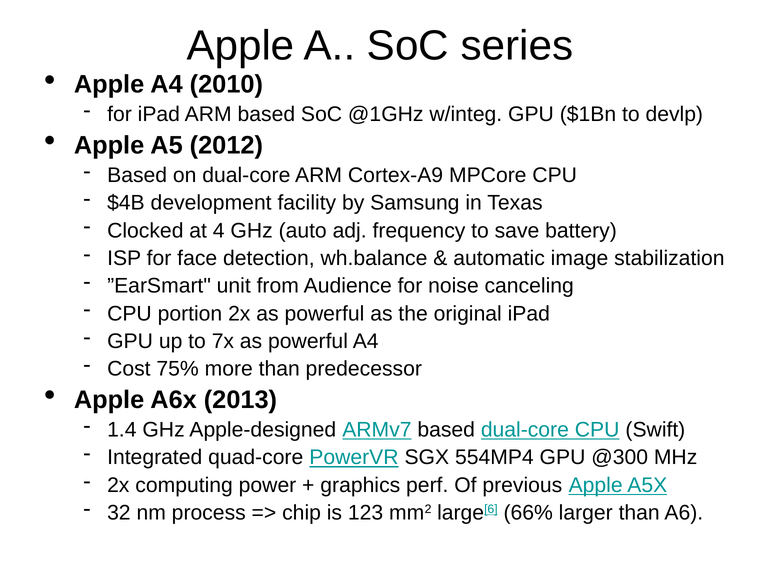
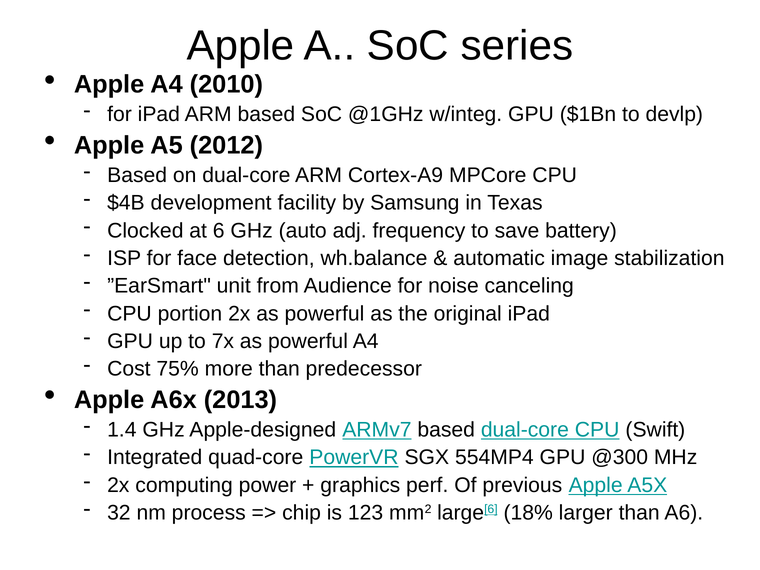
4: 4 -> 6 (219, 231)
66%: 66% -> 18% (528, 513)
